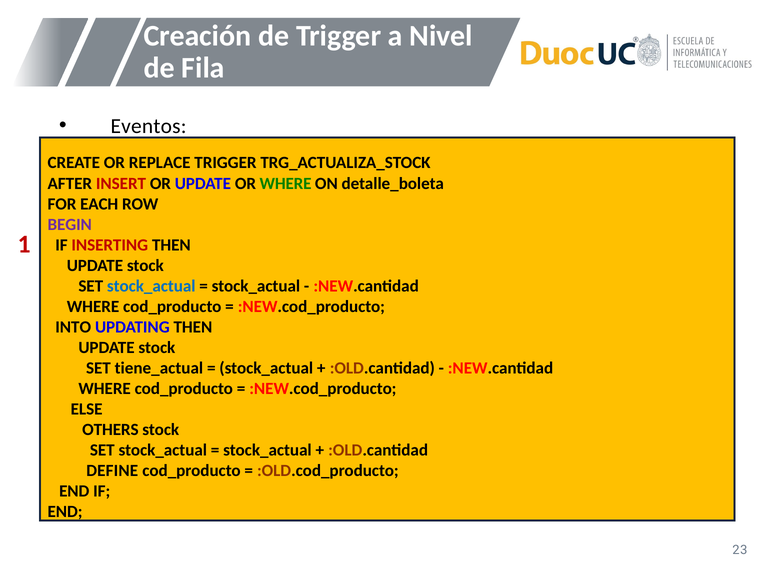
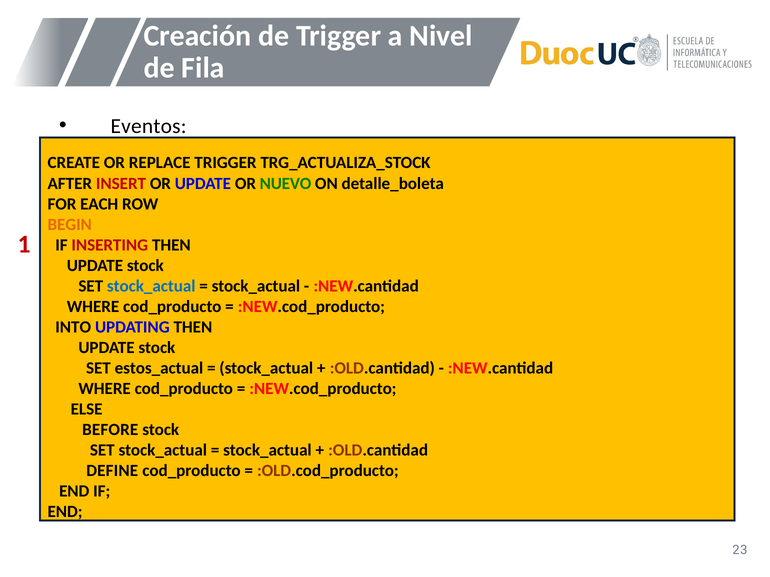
OR WHERE: WHERE -> NUEVO (286, 184)
BEGIN colour: purple -> orange (70, 225)
tiene_actual: tiene_actual -> estos_actual (159, 368)
OTHERS: OTHERS -> BEFORE (110, 430)
